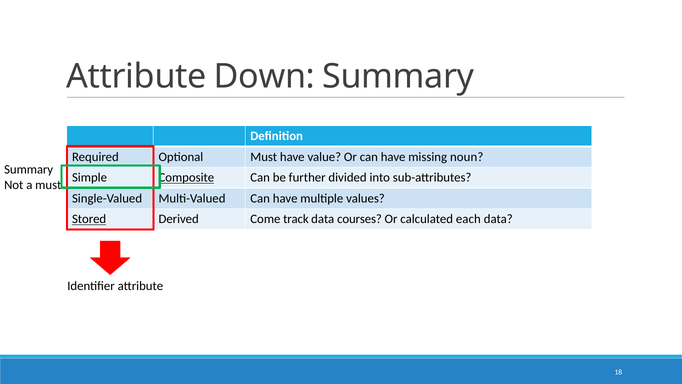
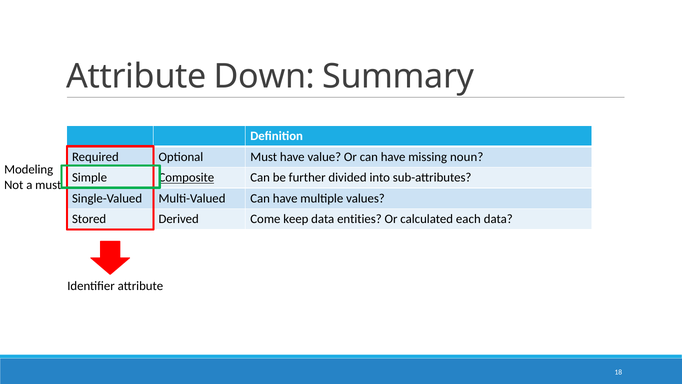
Summary: Summary -> Modeling (29, 170)
Stored underline: present -> none (89, 219)
track: track -> keep (296, 219)
courses: courses -> entities (359, 219)
